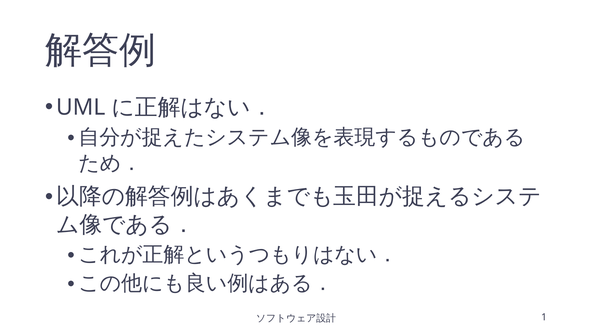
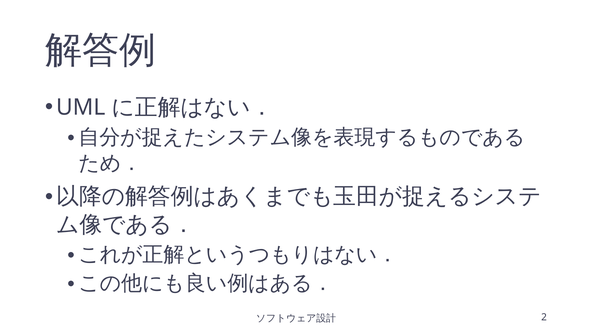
1: 1 -> 2 (544, 317)
